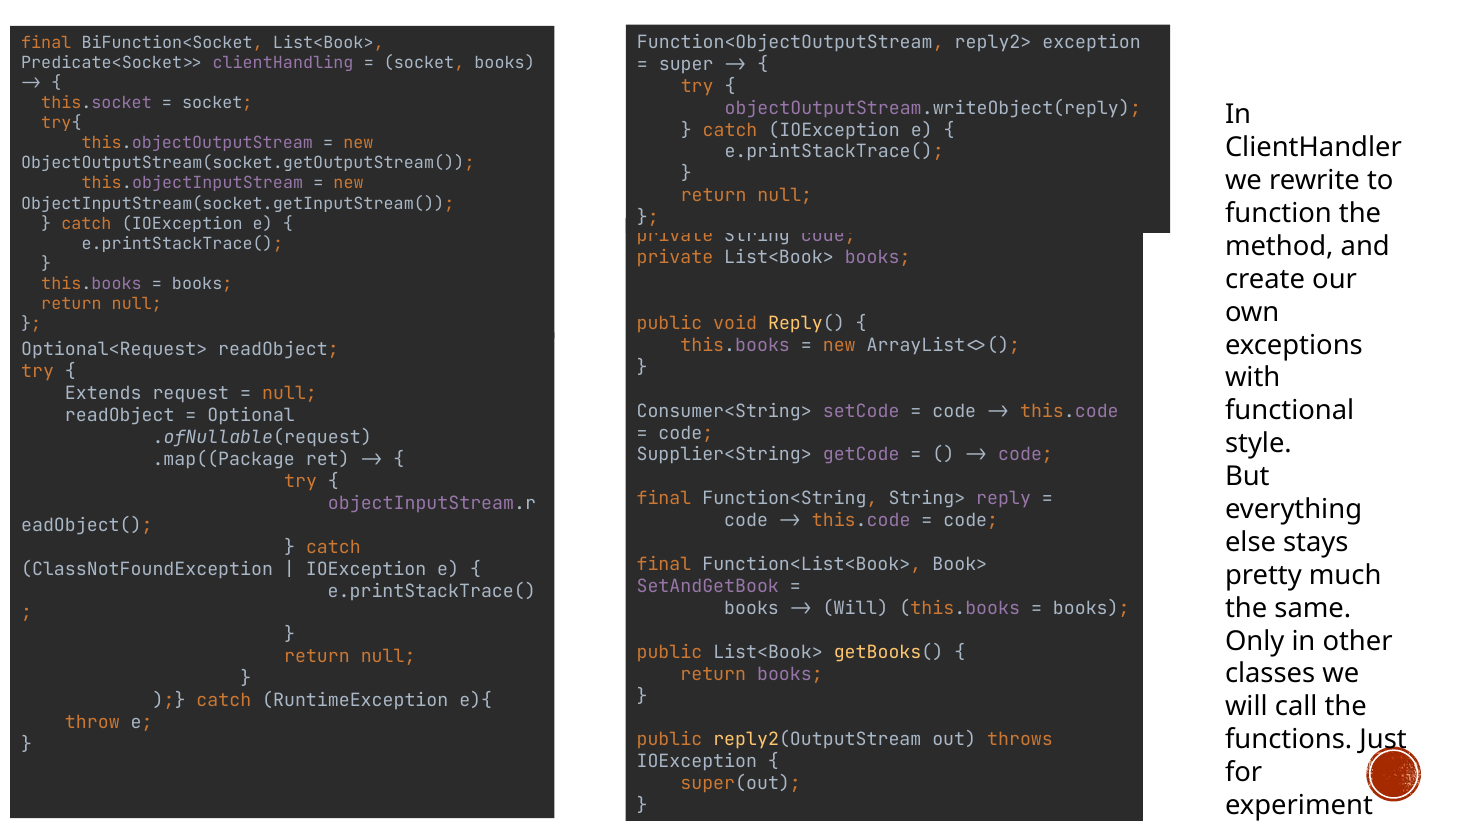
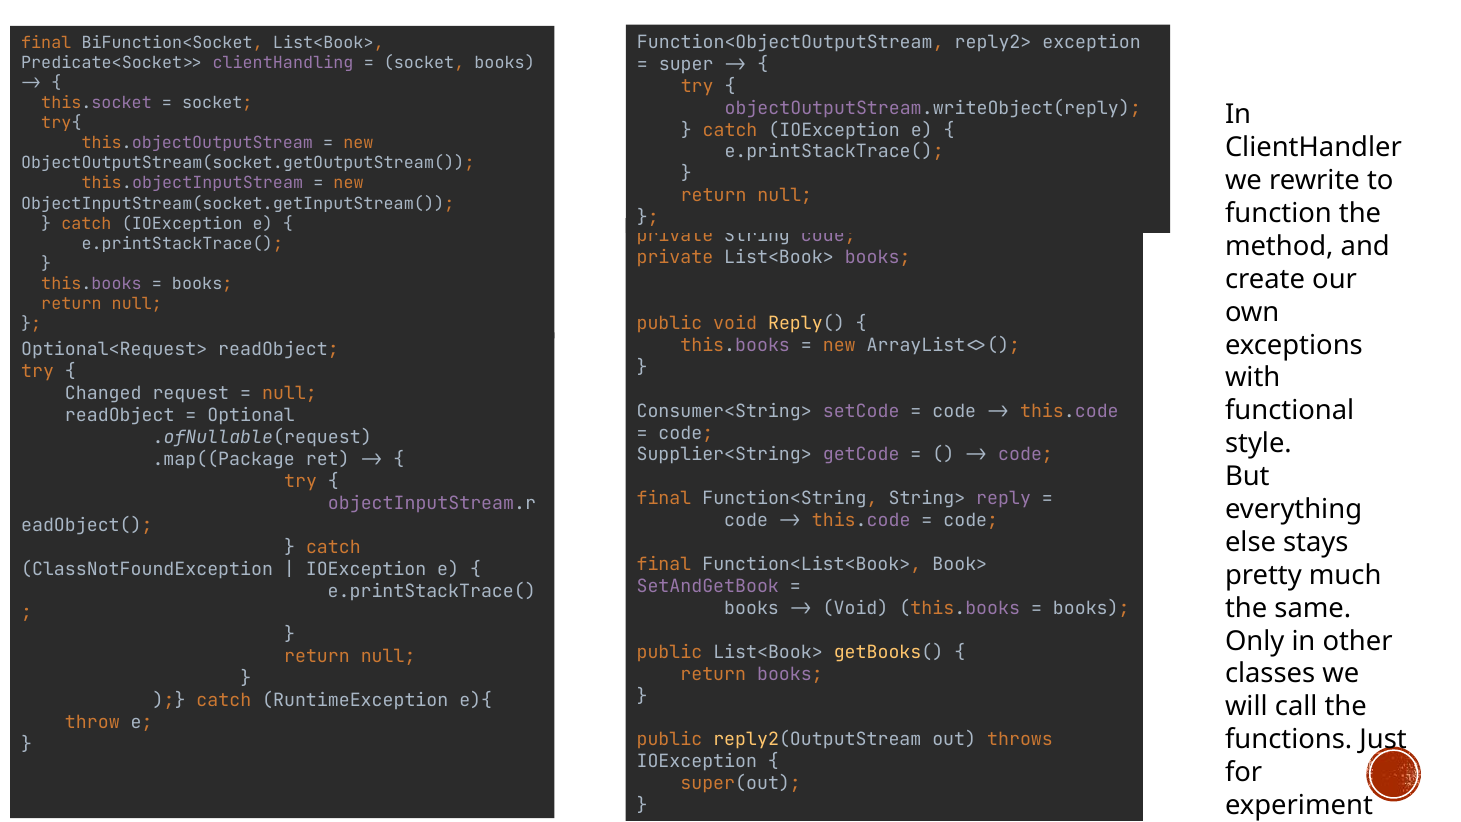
Extends: Extends -> Changed (103, 394)
Will: Will -> Void (856, 608)
